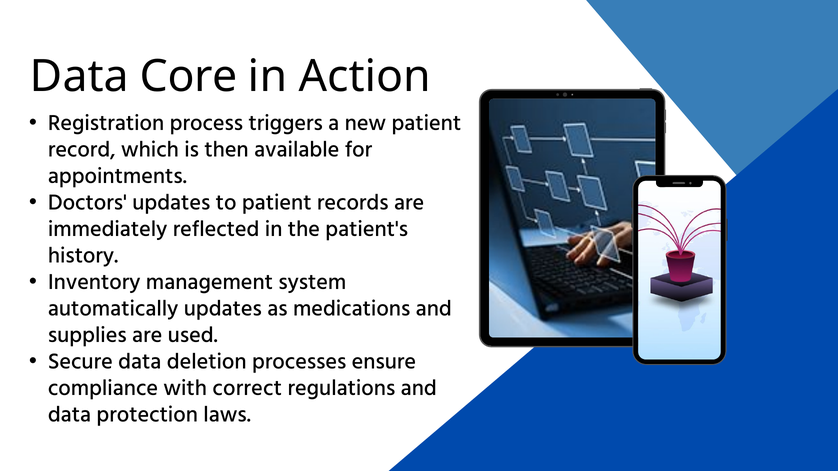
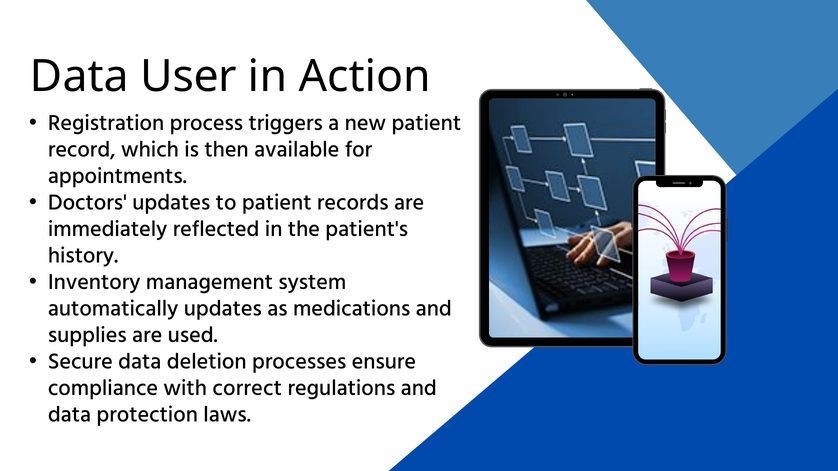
Core: Core -> User (189, 77)
